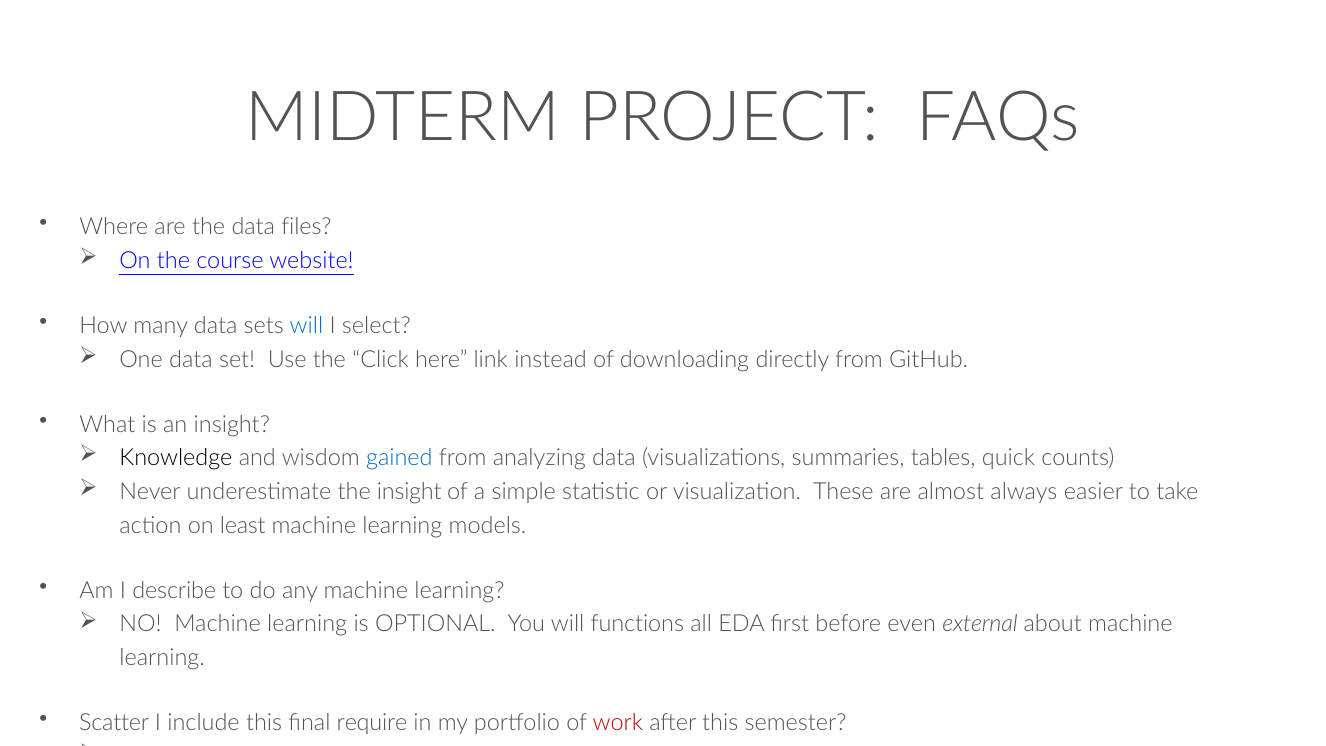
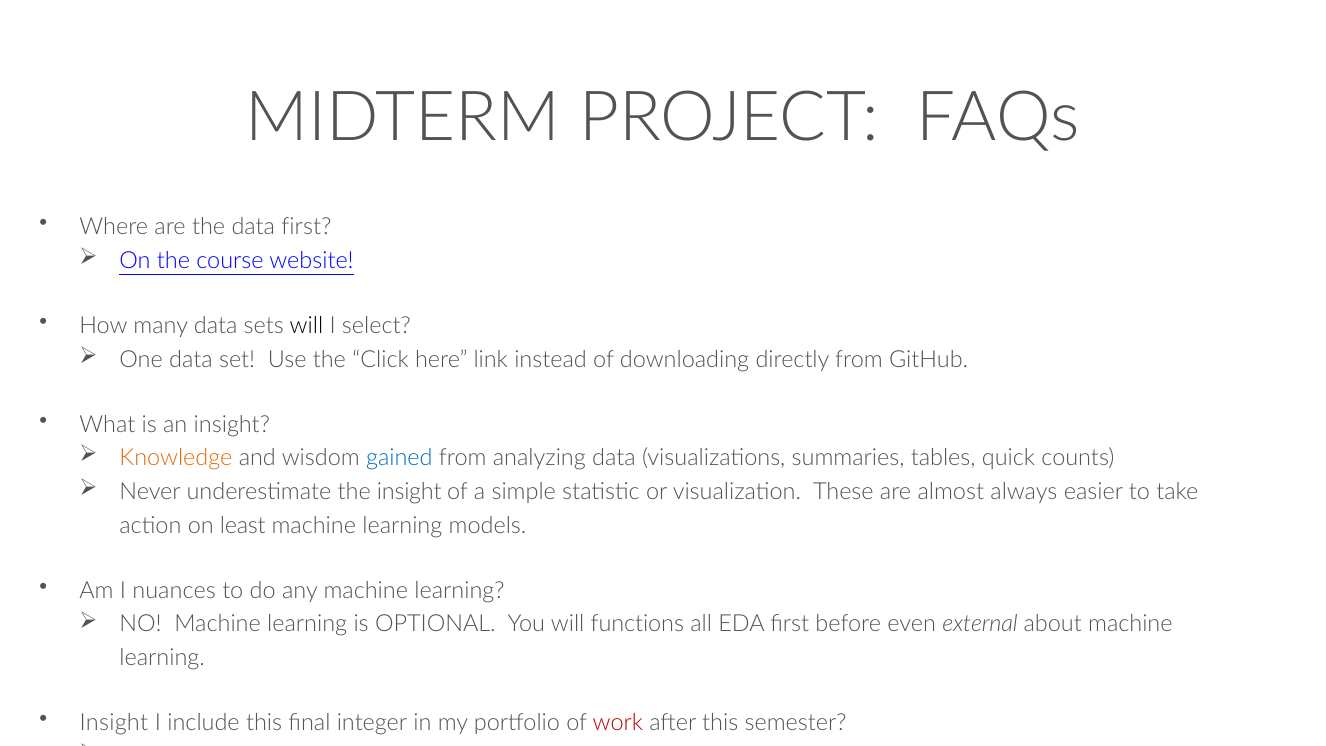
data files: files -> first (306, 227)
will colour: blue -> black (306, 326)
Knowledge colour: black -> orange (176, 458)
describe: describe -> nuances (174, 590)
Scatter: Scatter -> Insight (114, 723)
require: require -> integer (372, 723)
